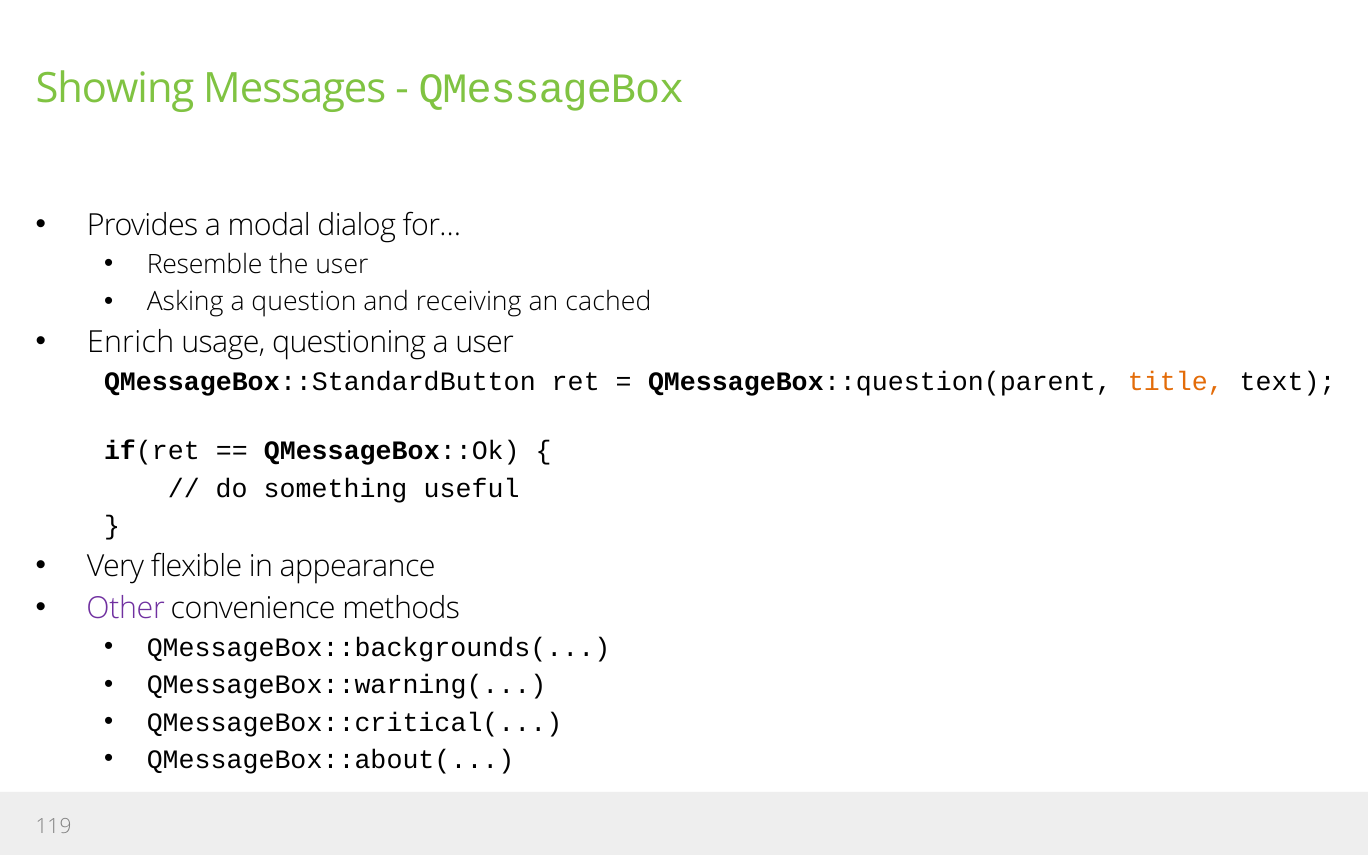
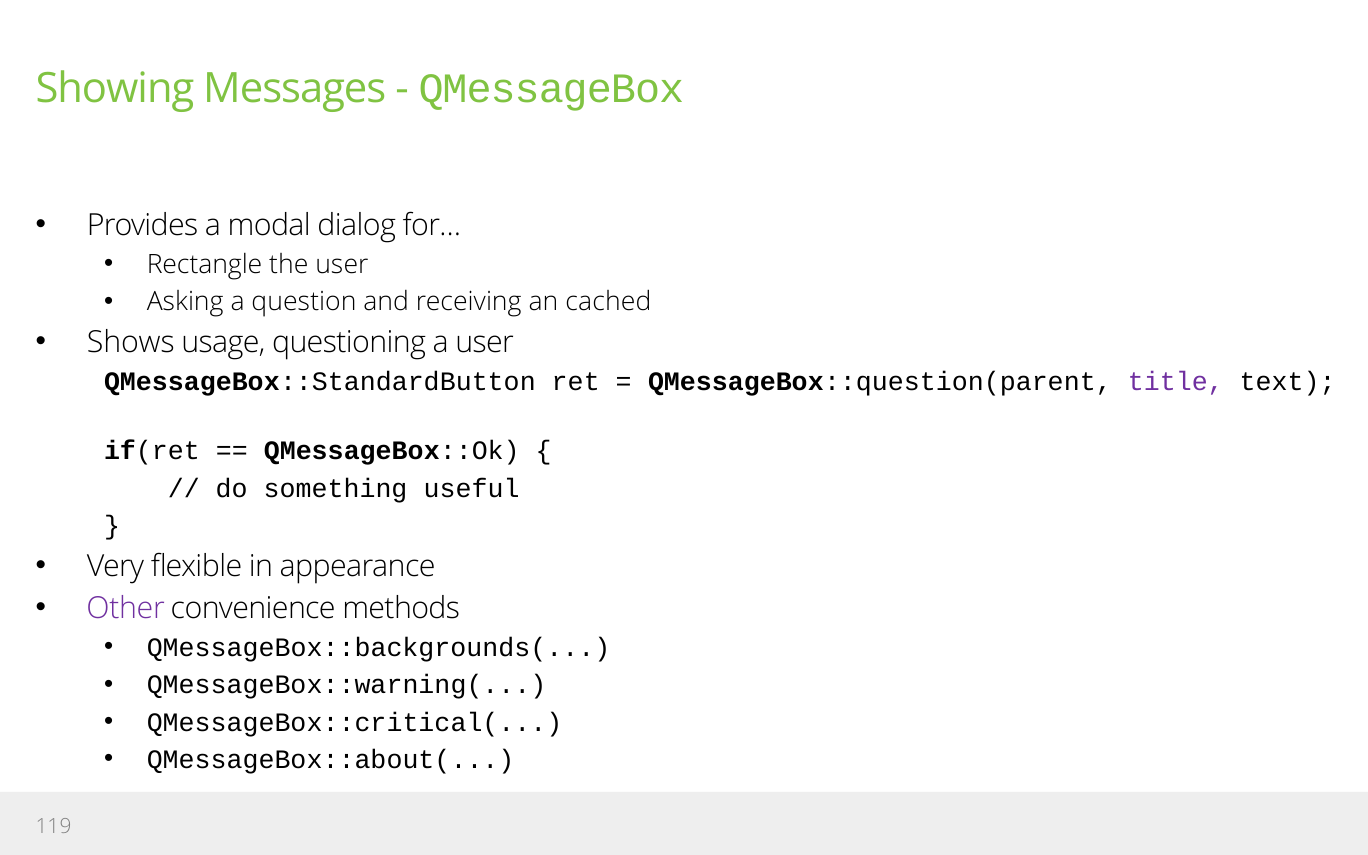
Resemble: Resemble -> Rectangle (205, 265)
Enrich: Enrich -> Shows (131, 343)
title colour: orange -> purple (1176, 382)
